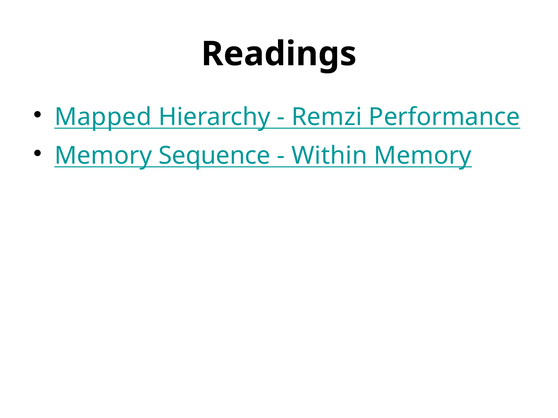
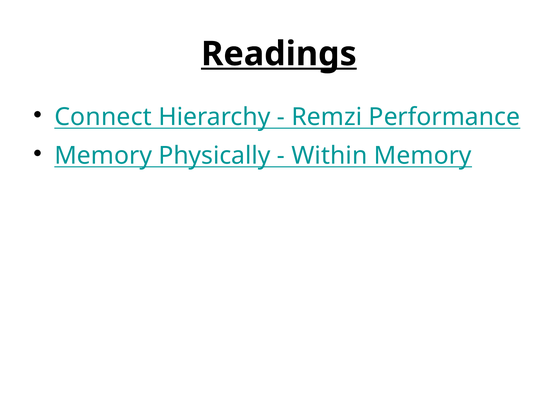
Readings underline: none -> present (279, 54)
Mapped: Mapped -> Connect (103, 117)
Sequence: Sequence -> Physically (214, 156)
